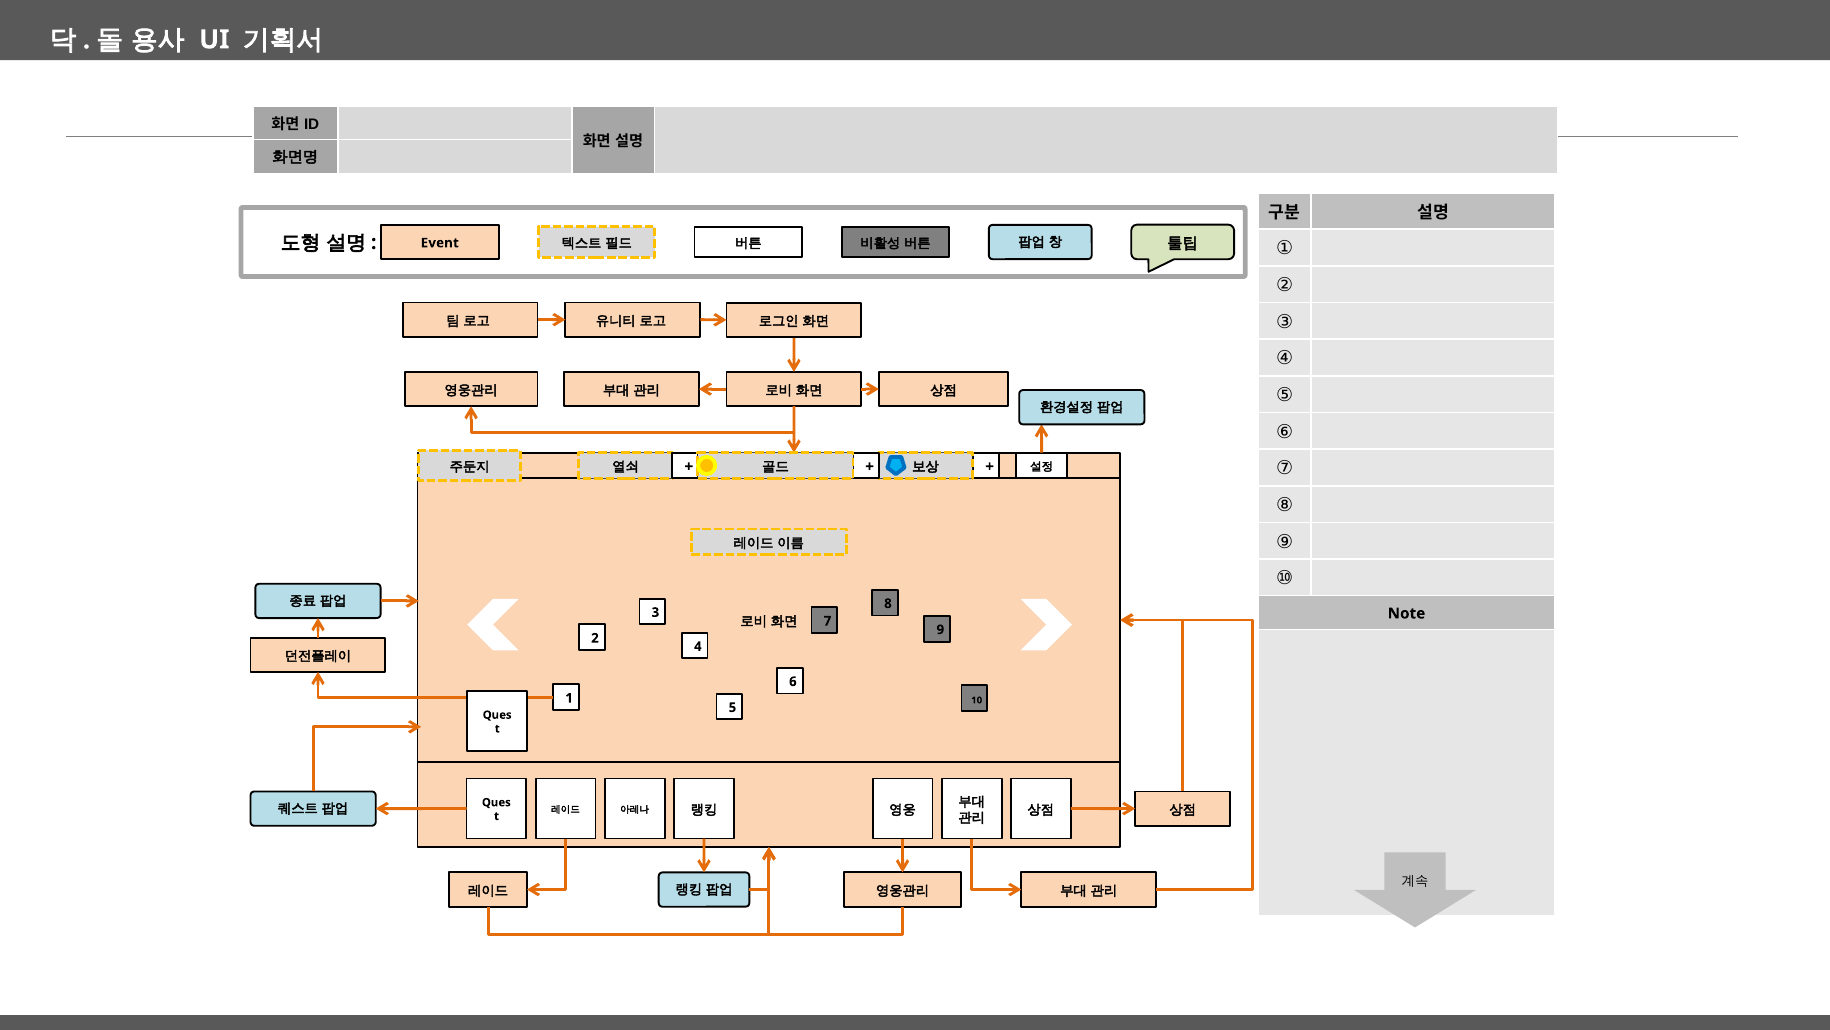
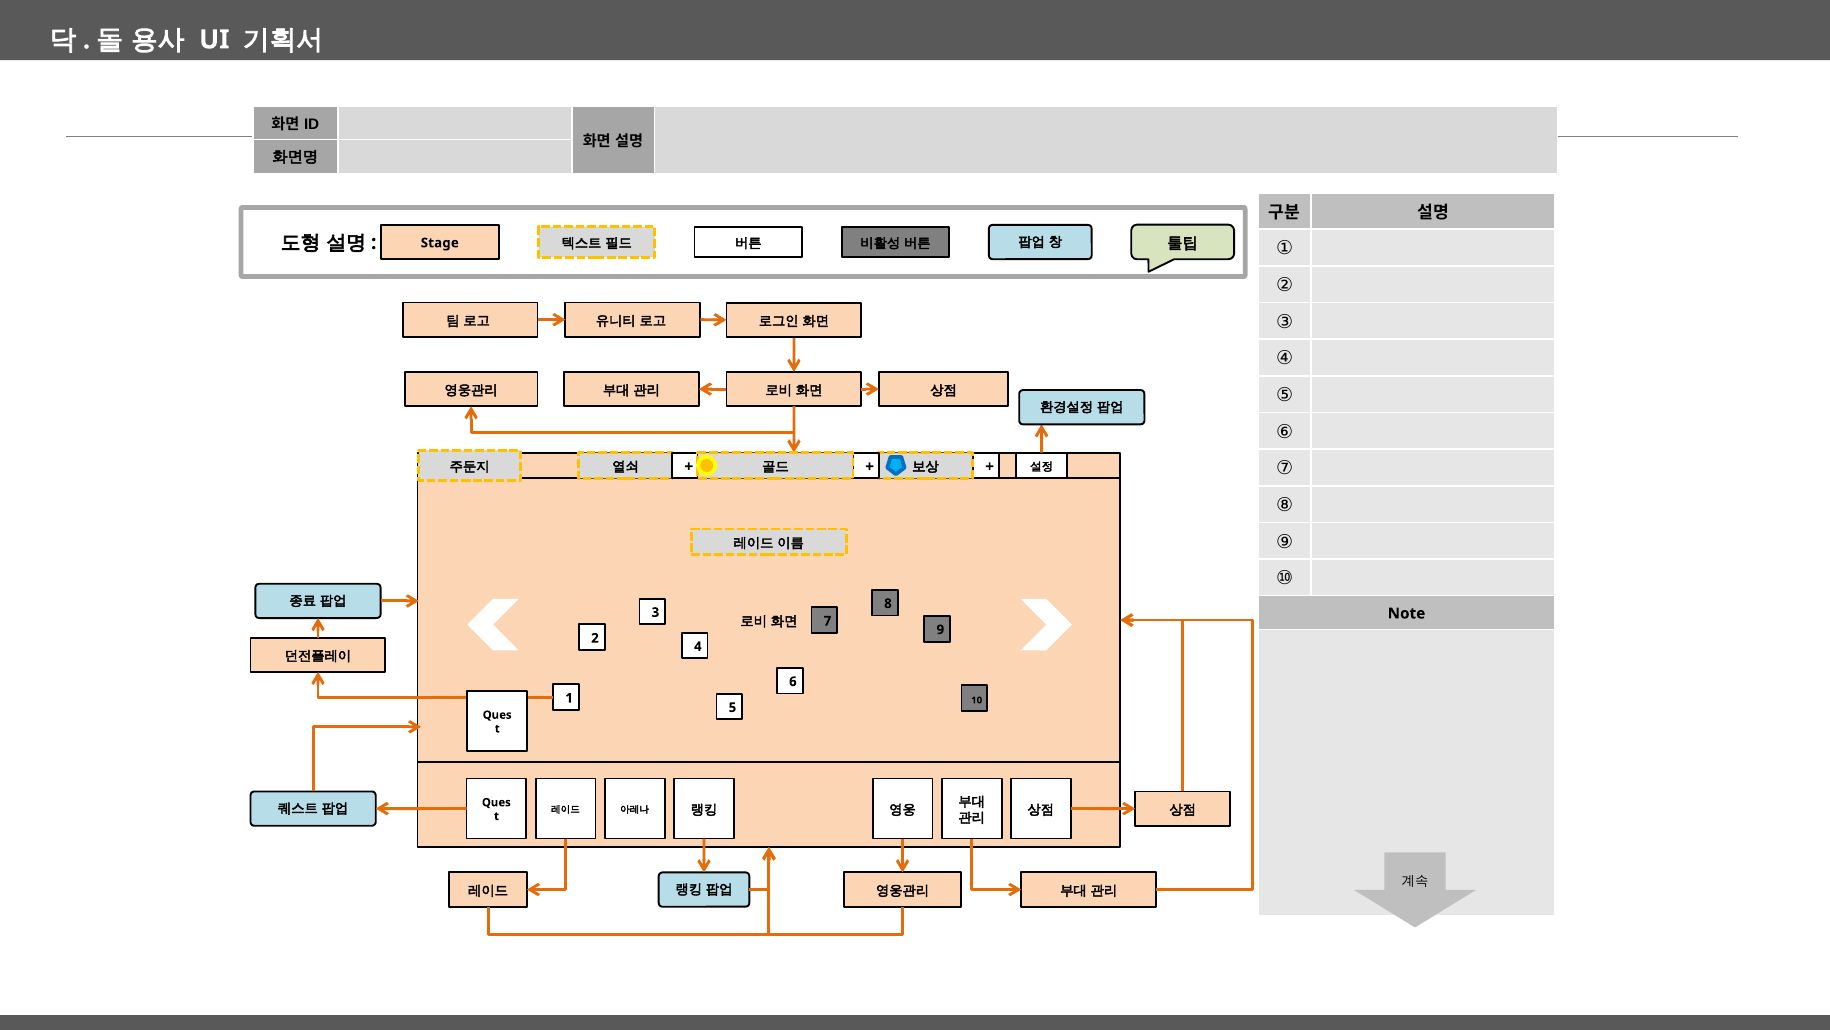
Event: Event -> Stage (440, 243)
